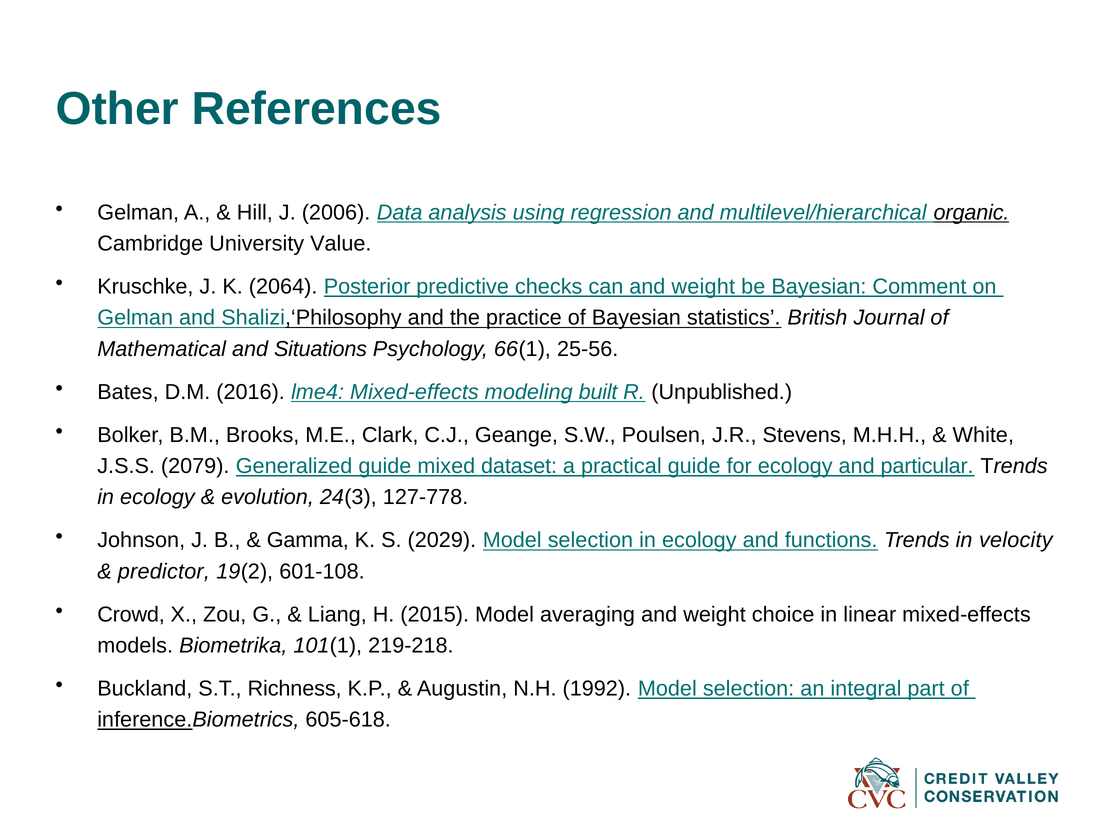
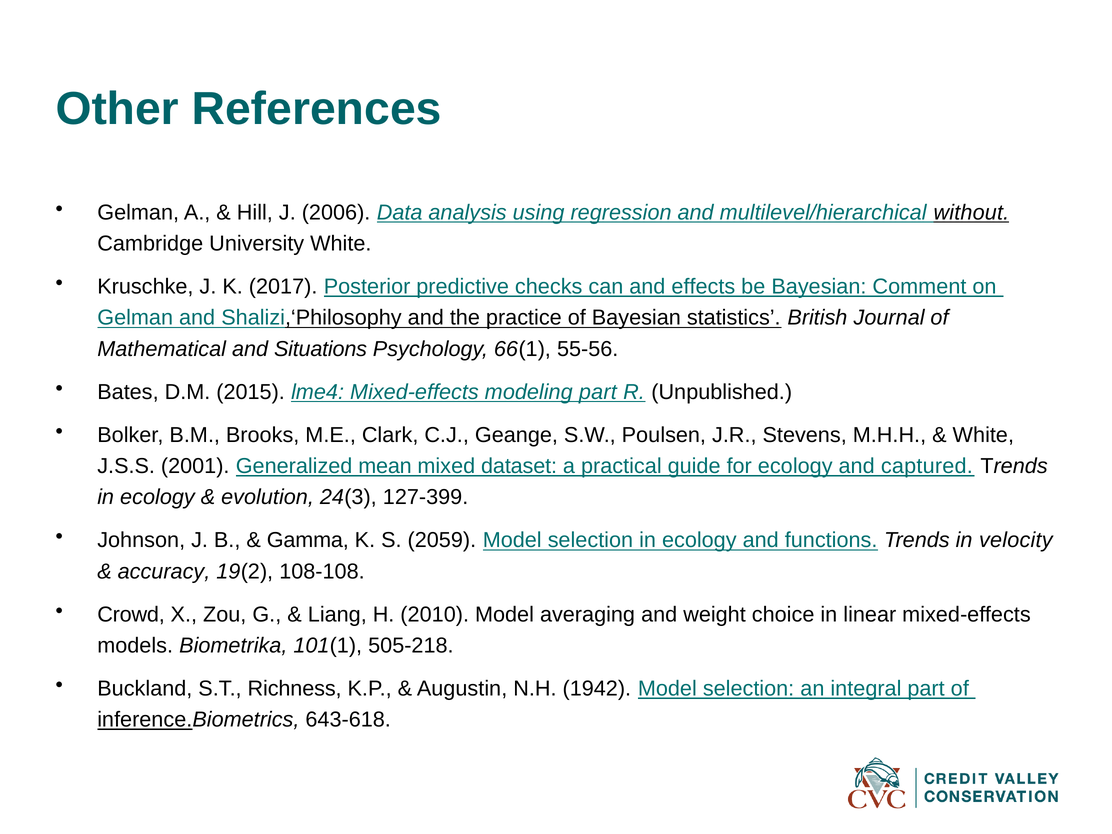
organic: organic -> without (971, 213)
University Value: Value -> White (341, 244)
2064: 2064 -> 2017 (283, 287)
can and weight: weight -> effects (703, 287)
25-56: 25-56 -> 55-56 (588, 349)
2016: 2016 -> 2015 (251, 392)
modeling built: built -> part (598, 392)
2079: 2079 -> 2001 (195, 466)
Generalized guide: guide -> mean (385, 466)
particular: particular -> captured (927, 466)
127-778: 127-778 -> 127-399 (426, 497)
2029: 2029 -> 2059 (442, 540)
predictor: predictor -> accuracy (164, 571)
601-108: 601-108 -> 108-108 (322, 571)
2015: 2015 -> 2010 (435, 614)
219-218: 219-218 -> 505-218 (411, 646)
1992: 1992 -> 1942 (597, 689)
605-618: 605-618 -> 643-618 (348, 720)
